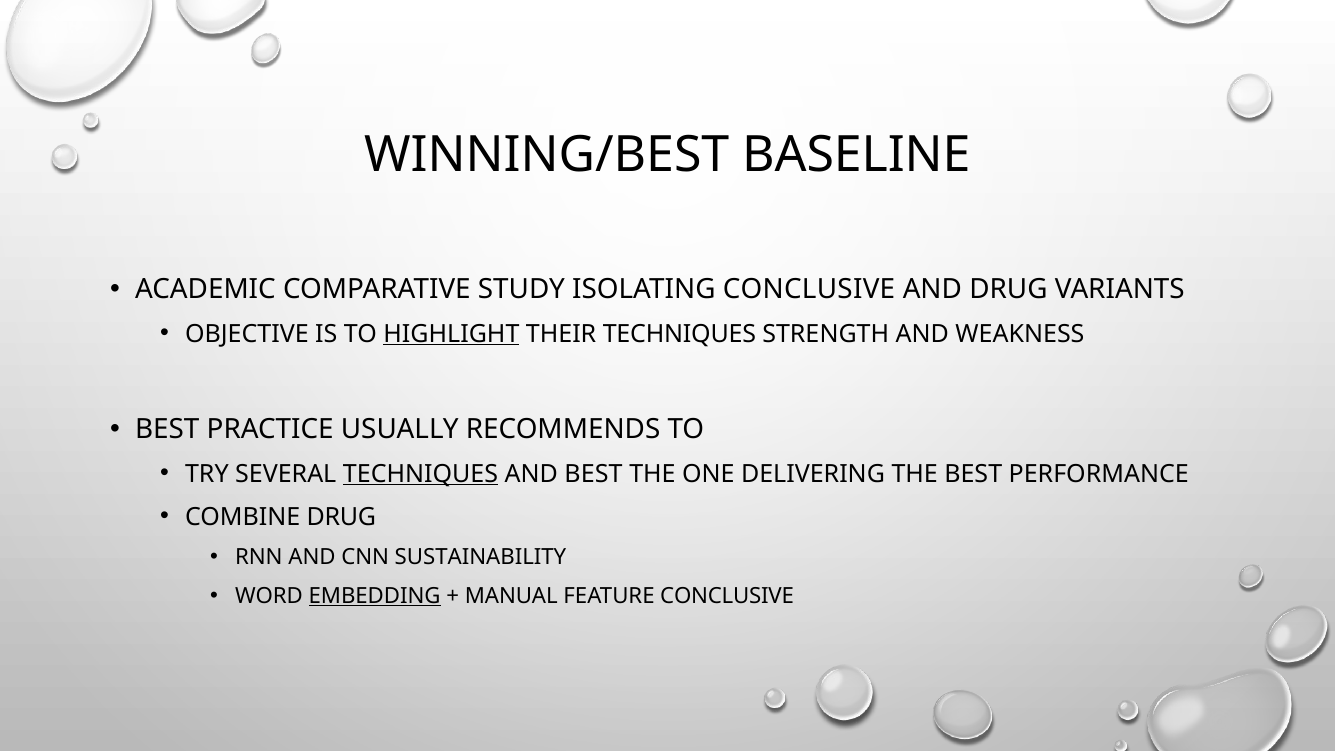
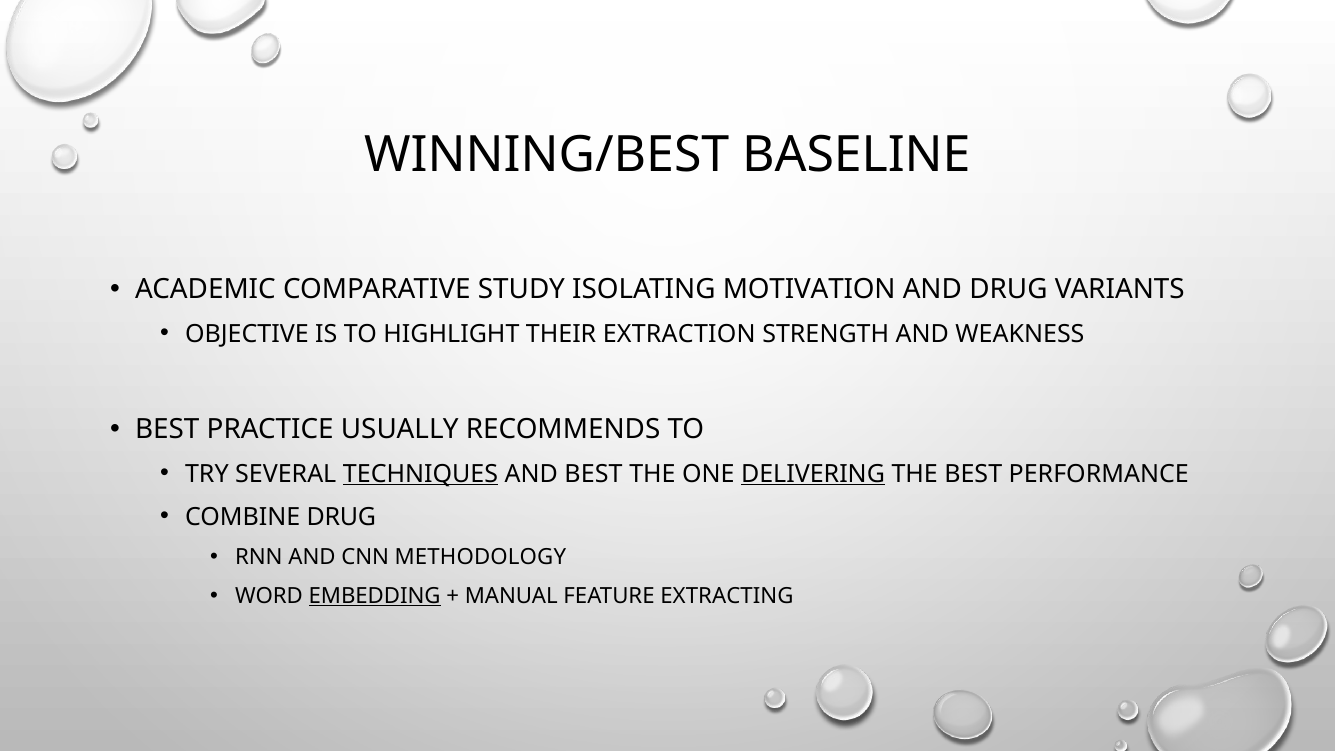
ISOLATING CONCLUSIVE: CONCLUSIVE -> MOTIVATION (809, 289)
HIGHLIGHT underline: present -> none (451, 334)
THEIR TECHNIQUES: TECHNIQUES -> EXTRACTION (679, 334)
DELIVERING underline: none -> present (813, 474)
SUSTAINABILITY: SUSTAINABILITY -> METHODOLOGY (480, 557)
FEATURE CONCLUSIVE: CONCLUSIVE -> EXTRACTING (727, 596)
